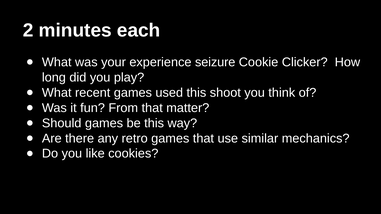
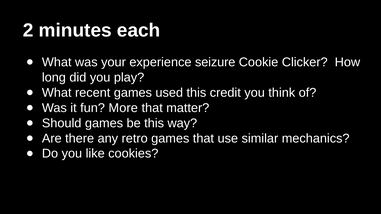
shoot: shoot -> credit (225, 93)
From: From -> More (123, 108)
